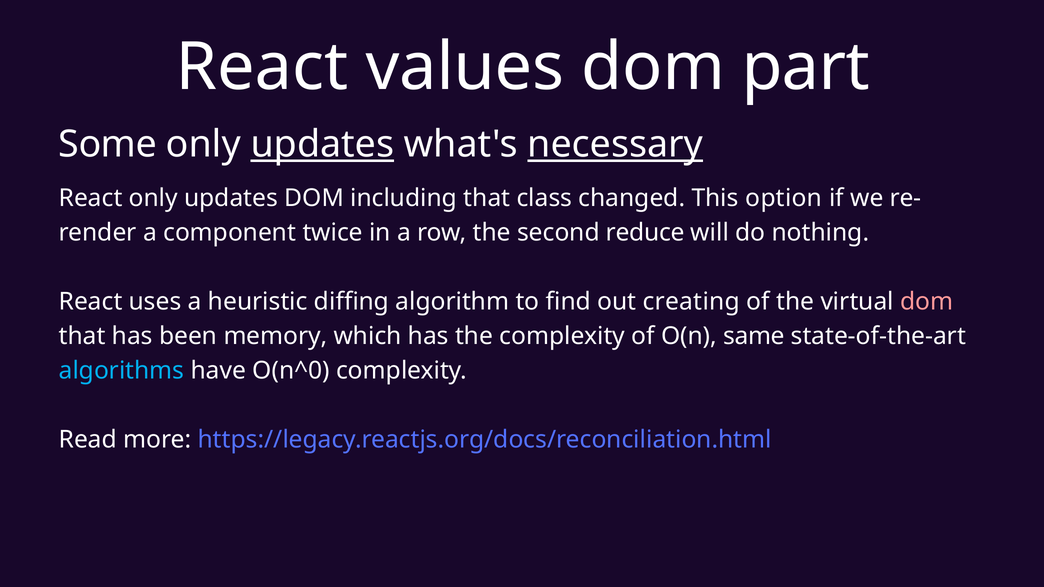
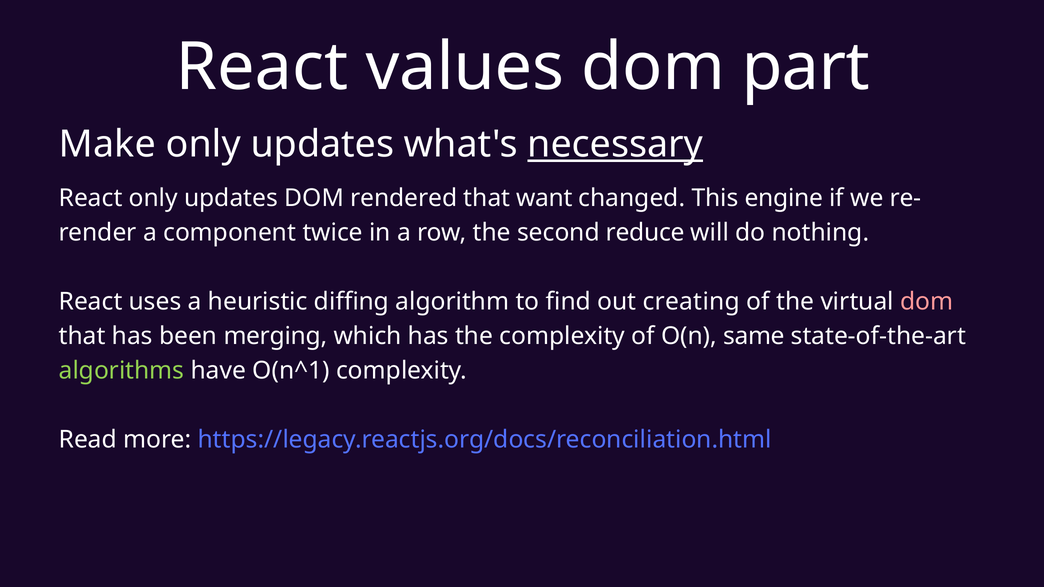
Some: Some -> Make (107, 144)
updates underline: present -> none (322, 144)
including: including -> rendered (404, 198)
class: class -> want (544, 198)
option: option -> engine (784, 198)
memory: memory -> merging (275, 336)
algorithms colour: light blue -> light green (122, 371)
O(n^0: O(n^0 -> O(n^1 (291, 371)
